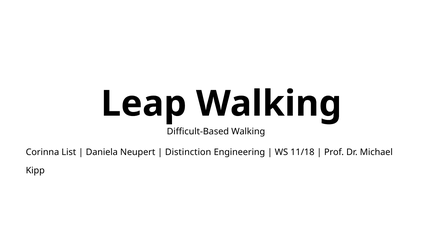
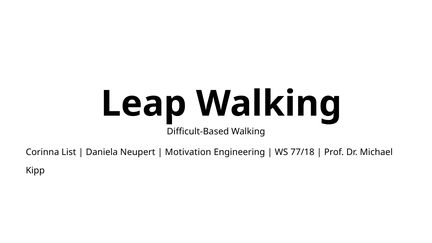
Distinction: Distinction -> Motivation (188, 152)
11/18: 11/18 -> 77/18 (302, 152)
